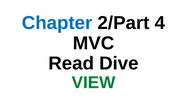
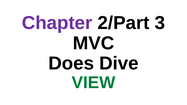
Chapter colour: blue -> purple (57, 23)
4: 4 -> 3 (160, 23)
Read: Read -> Does (71, 63)
